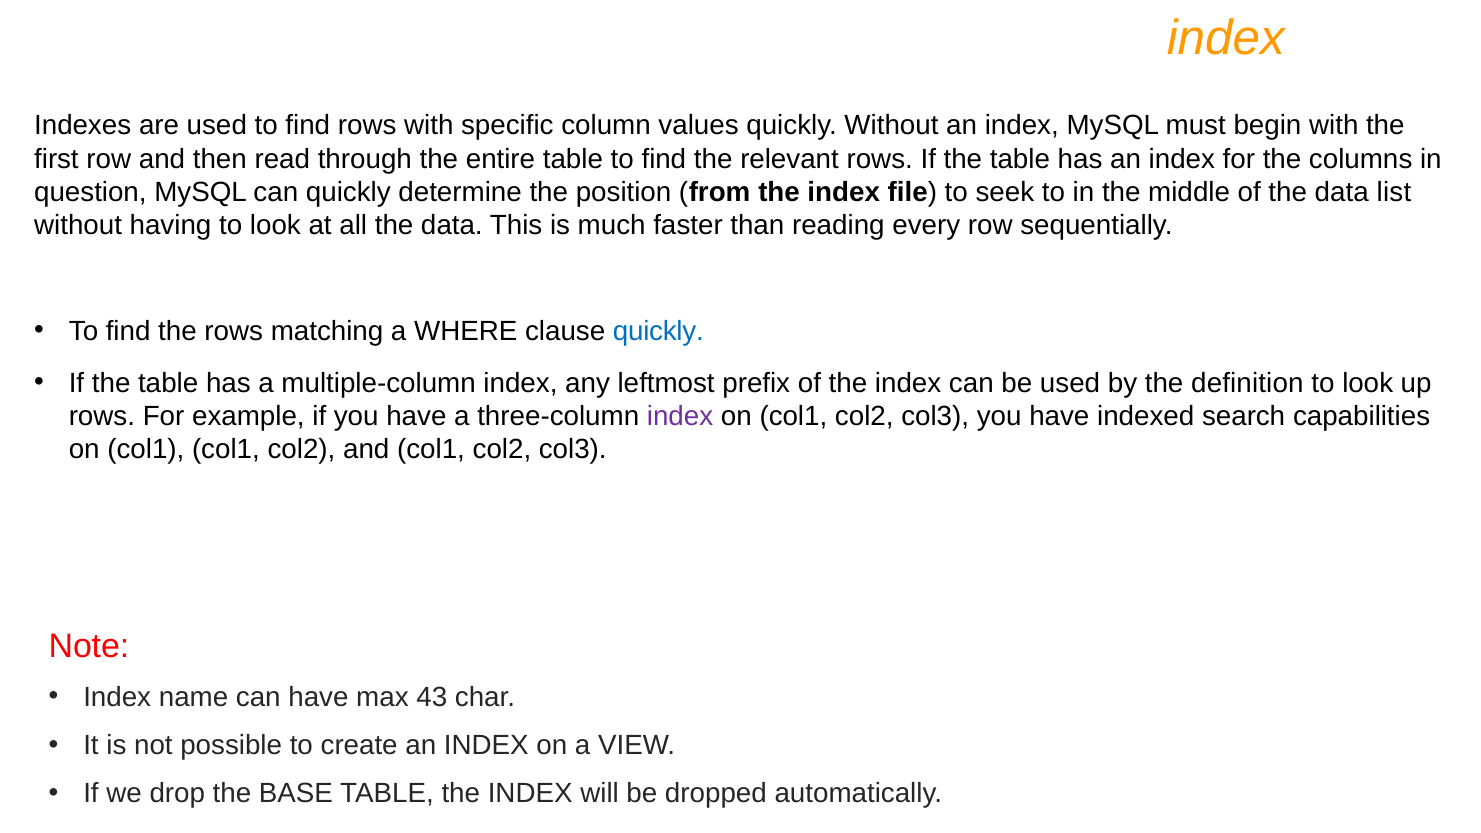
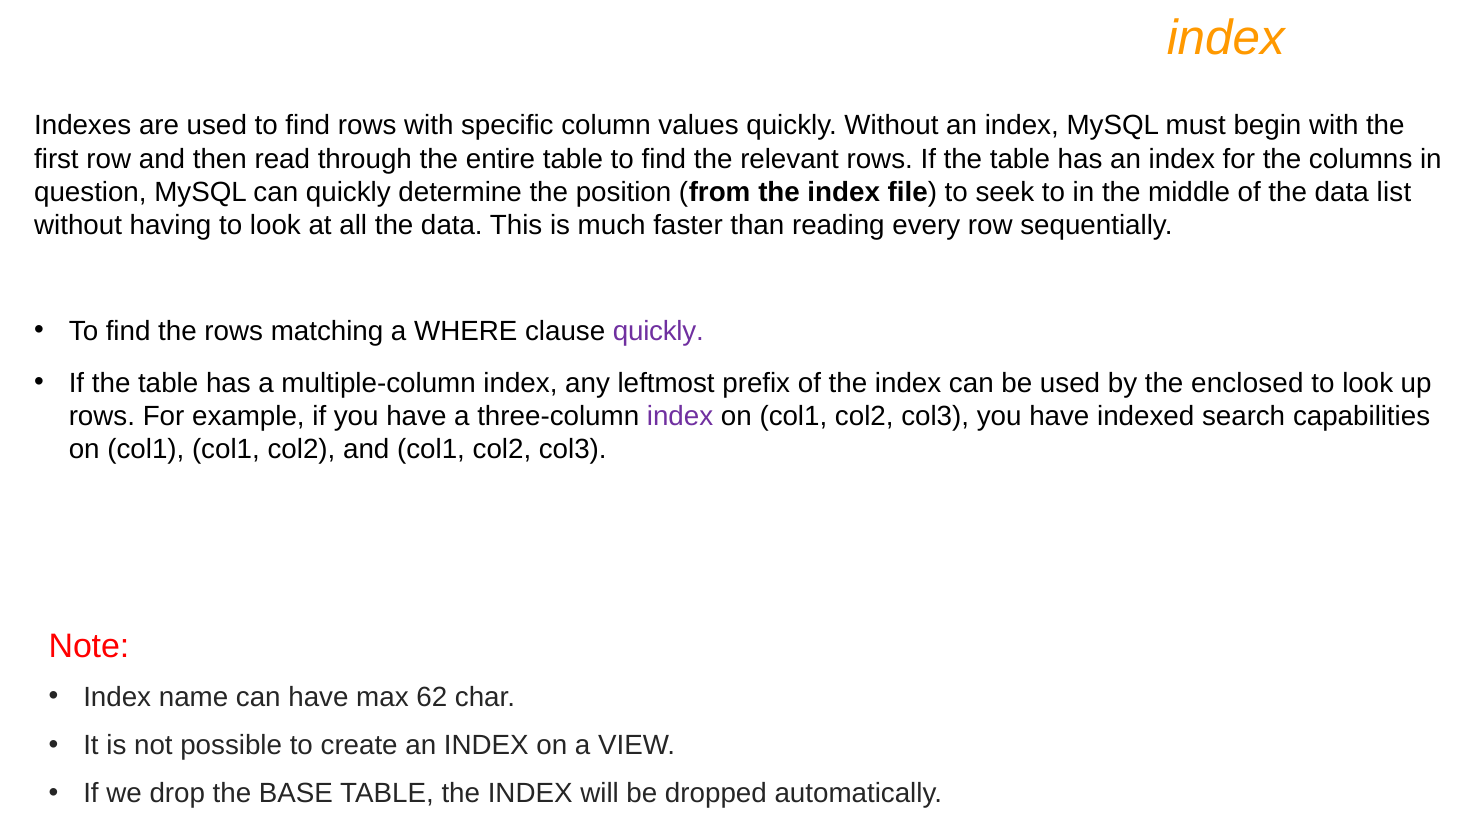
quickly colour: blue -> purple (658, 331)
definition: definition -> enclosed (1247, 383)
43: 43 -> 62 (432, 697)
